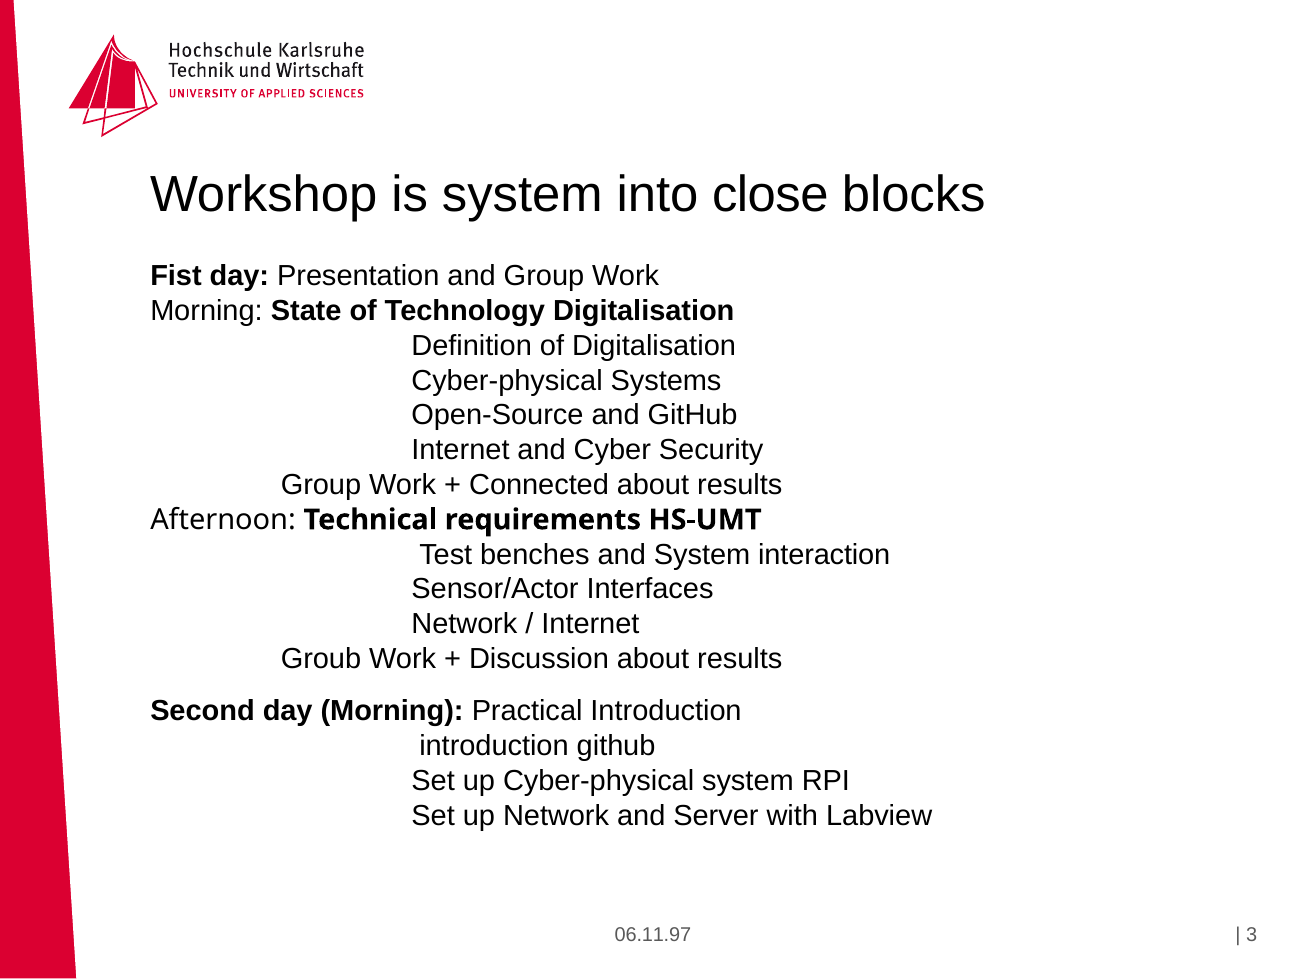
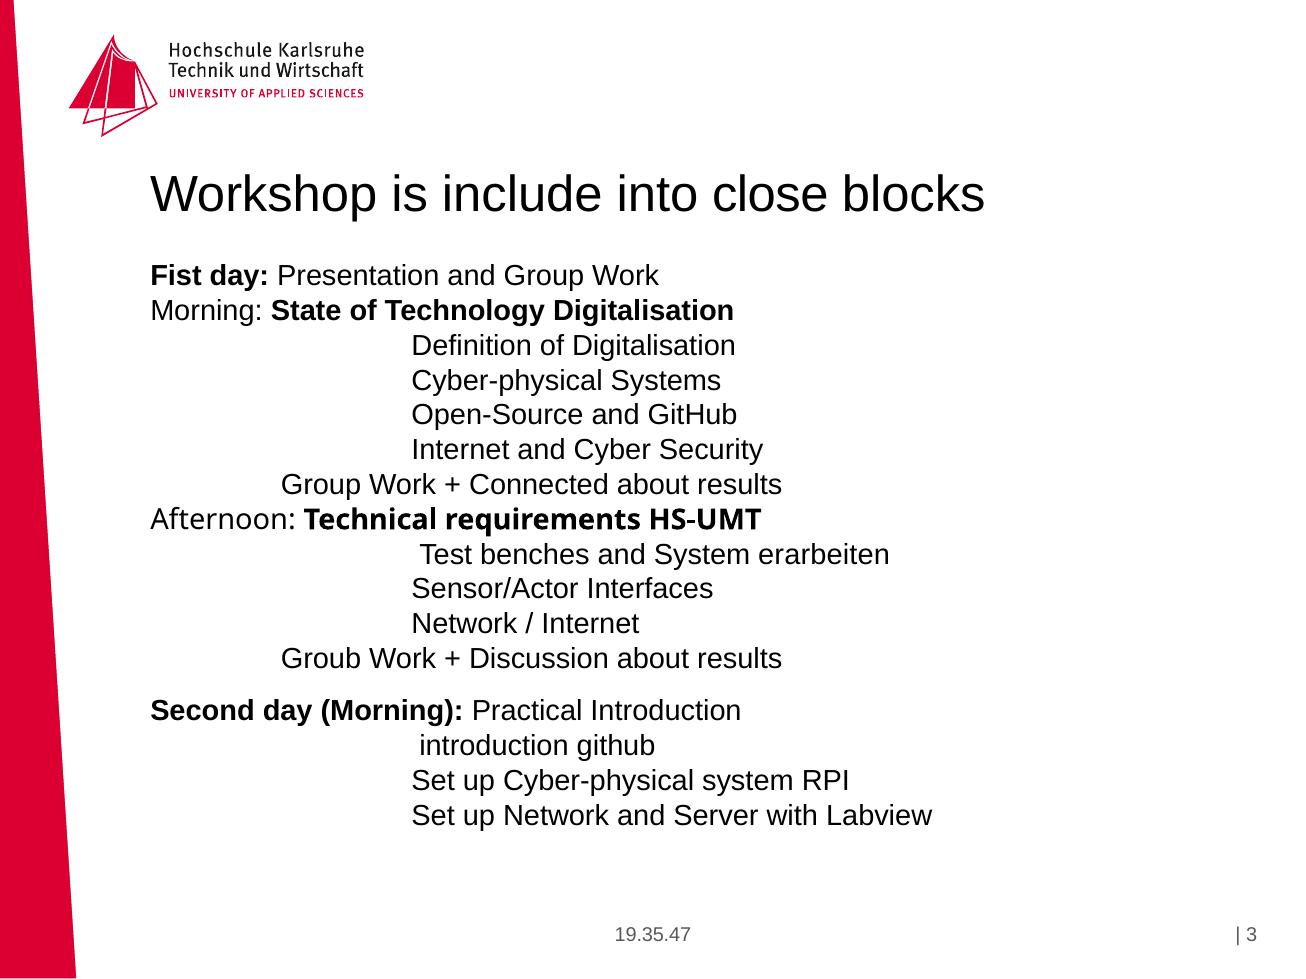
is system: system -> include (522, 195)
interaction: interaction -> erarbeiten (824, 555)
06.11.97: 06.11.97 -> 19.35.47 (653, 935)
